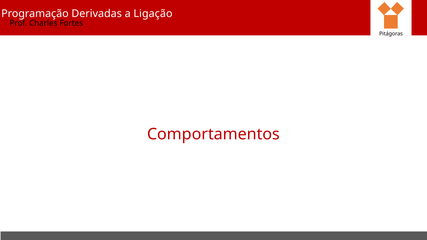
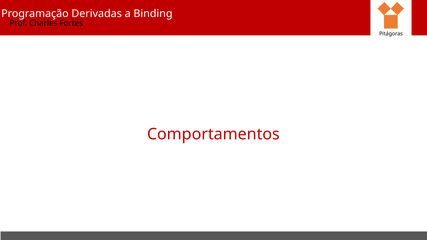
Ligação: Ligação -> Binding (153, 14)
